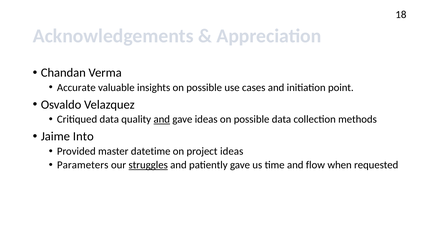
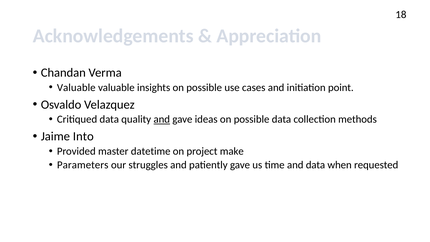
Accurate: Accurate -> Valuable (76, 87)
project ideas: ideas -> make (232, 151)
struggles underline: present -> none (148, 165)
and flow: flow -> data (315, 165)
